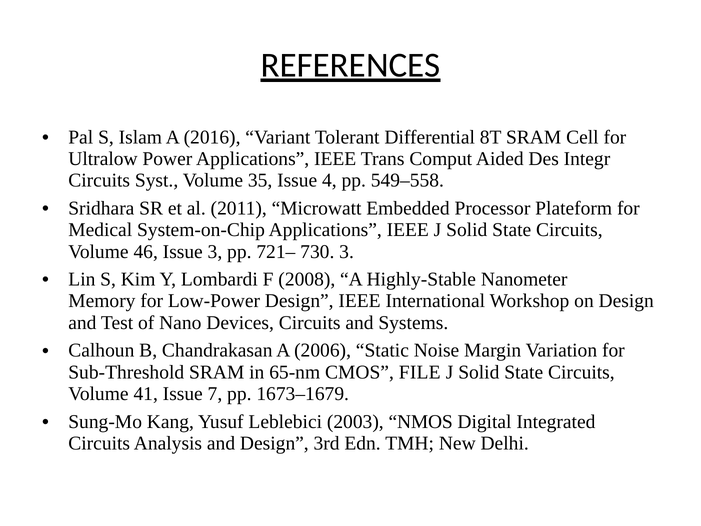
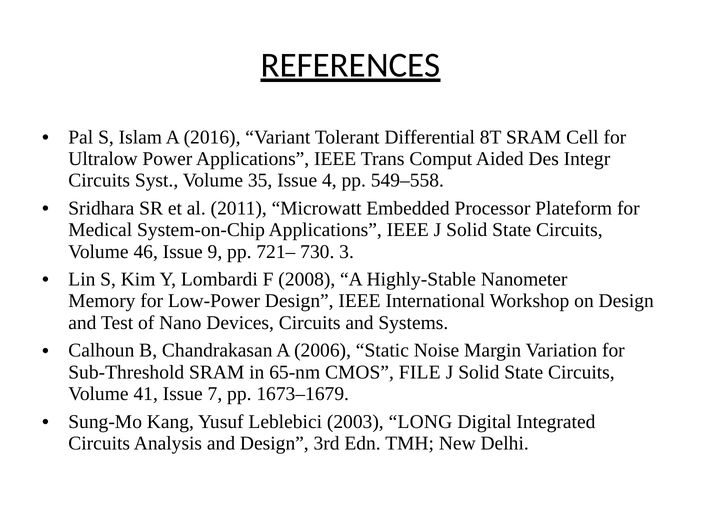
Issue 3: 3 -> 9 (215, 251)
NMOS: NMOS -> LONG (420, 421)
